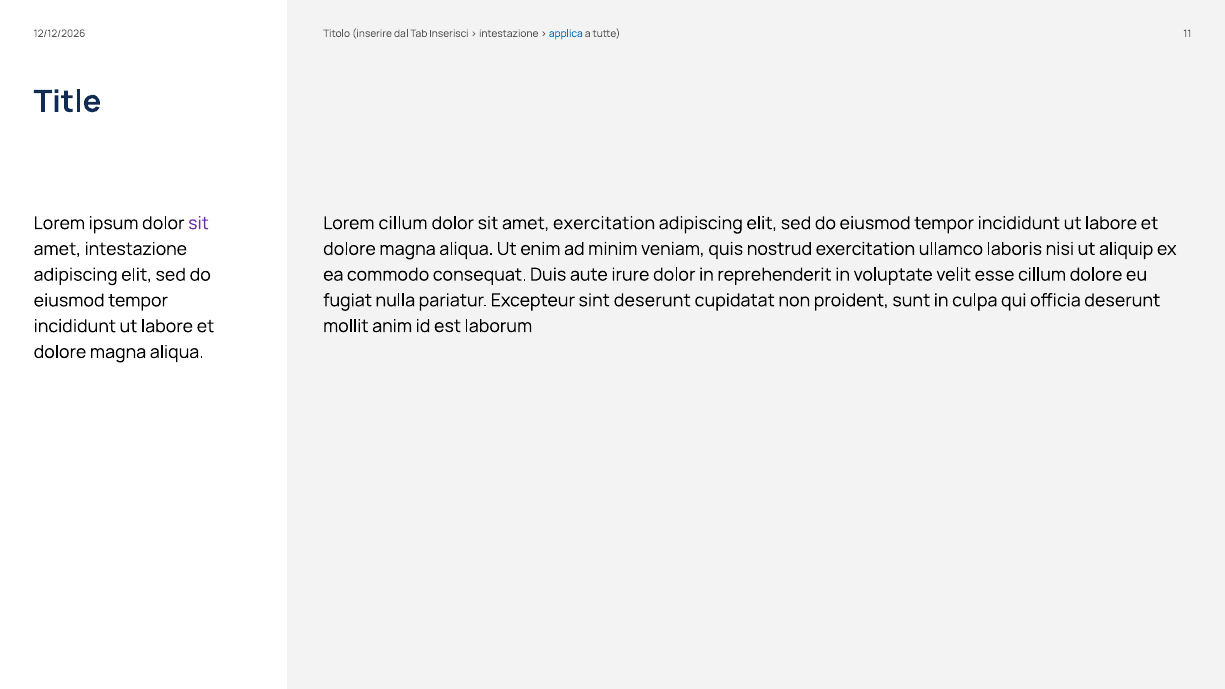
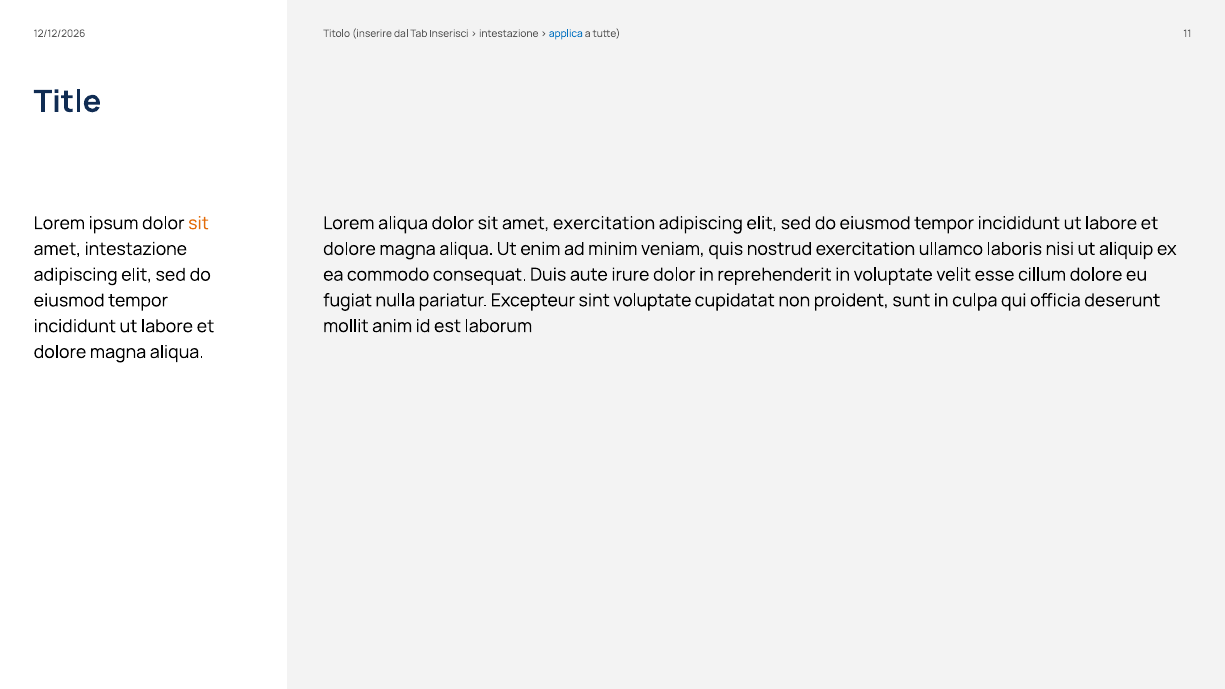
sit colour: purple -> orange (198, 223)
Lorem cillum: cillum -> aliqua (403, 223)
sint deserunt: deserunt -> voluptate (652, 300)
